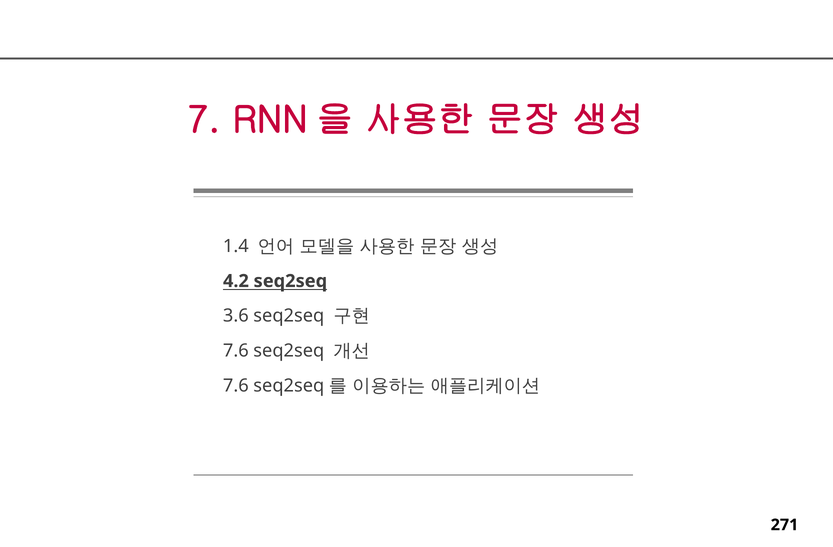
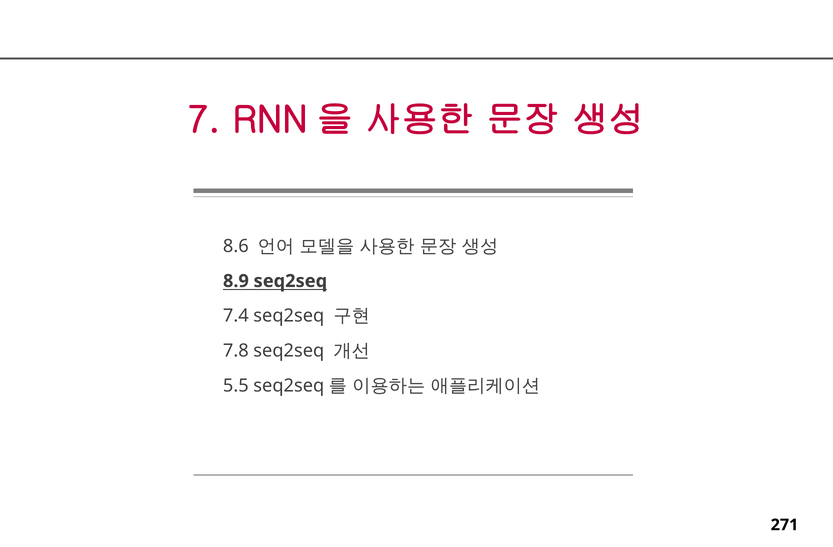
1.4: 1.4 -> 8.6 (236, 246)
4.2: 4.2 -> 8.9 (236, 281)
3.6: 3.6 -> 7.4 (236, 316)
7.6: 7.6 -> 7.8 (236, 351)
7.6: 7.6 -> 5.5 (236, 386)
